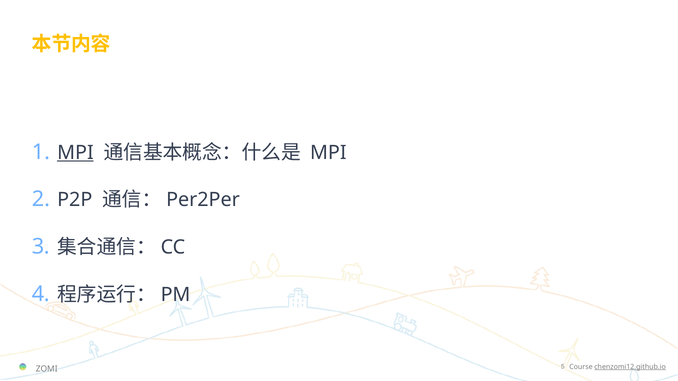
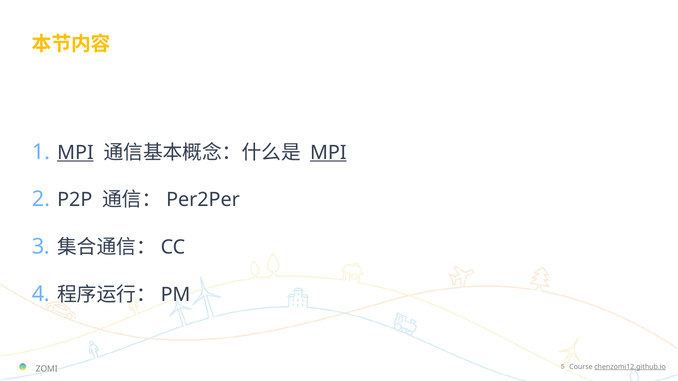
MPI underline: none -> present (328, 153)
